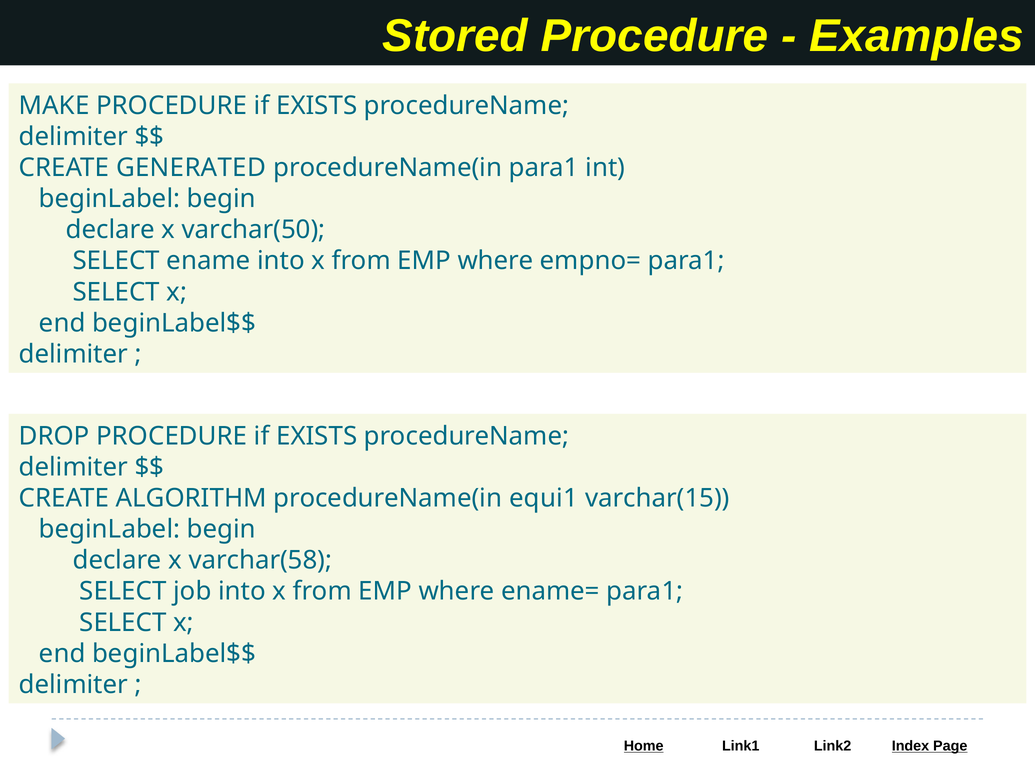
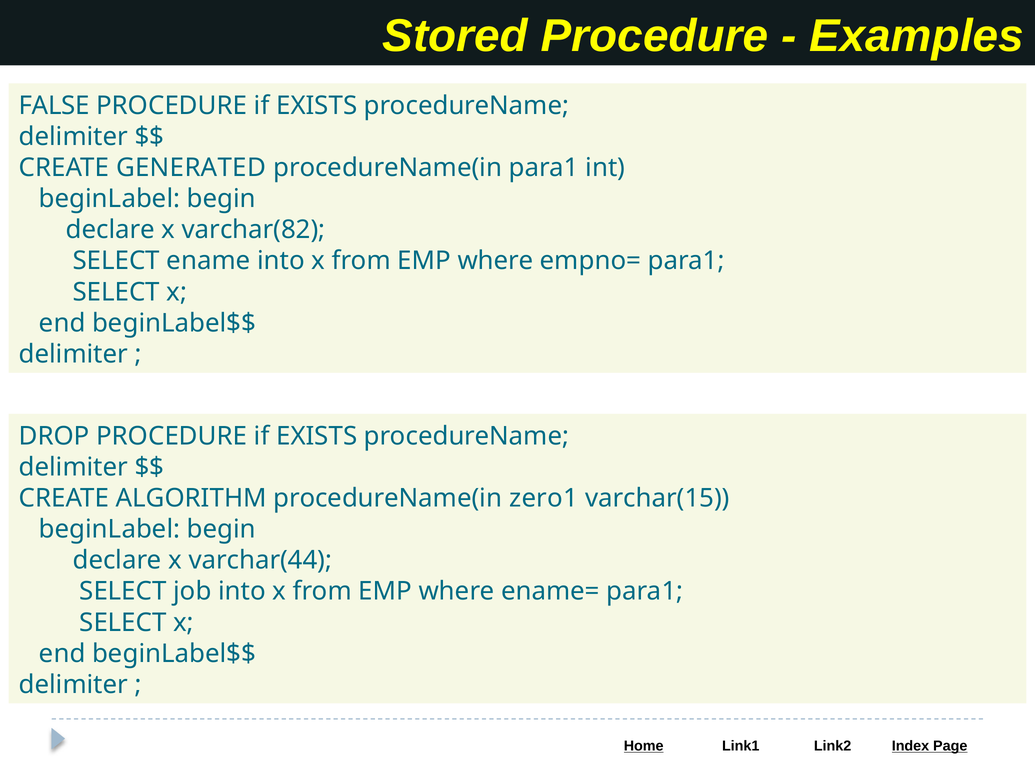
MAKE: MAKE -> FALSE (54, 106)
varchar(50: varchar(50 -> varchar(82 (254, 230)
equi1: equi1 -> zero1 (544, 498)
varchar(58: varchar(58 -> varchar(44 (260, 561)
